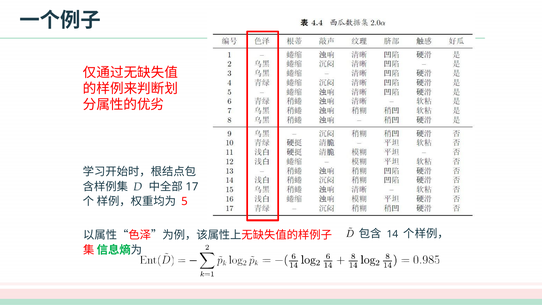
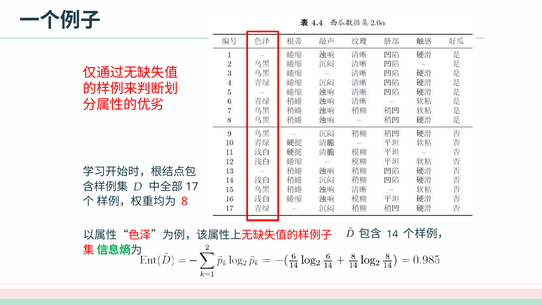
5: 5 -> 8 (184, 201)
